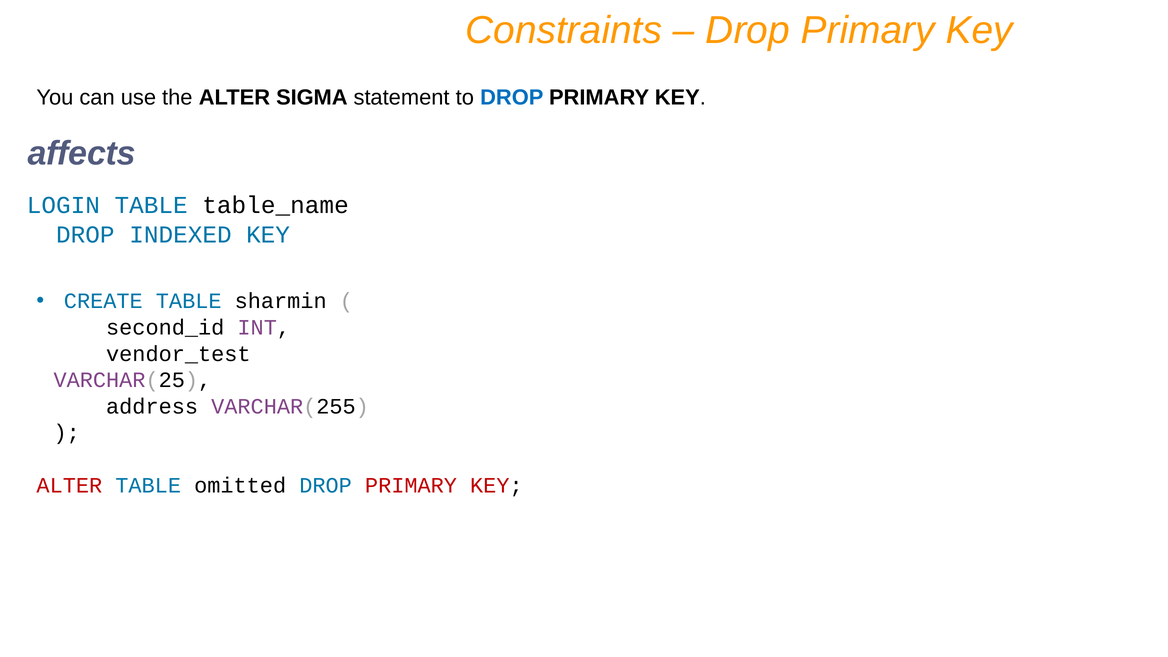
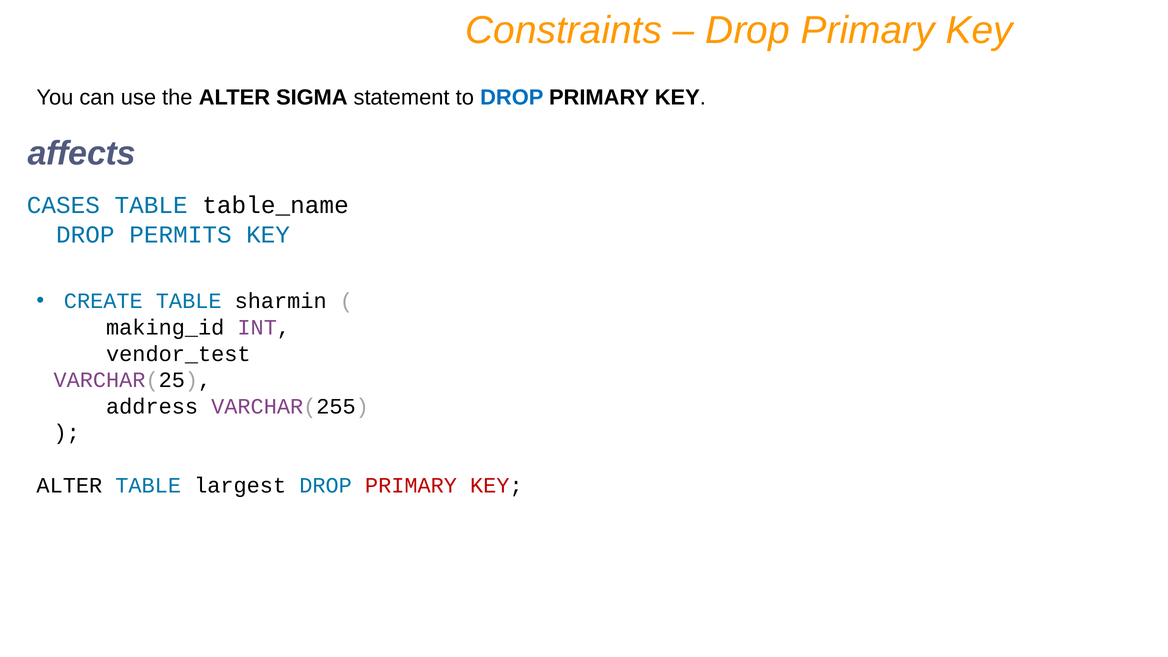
LOGIN: LOGIN -> CASES (63, 205)
INDEXED: INDEXED -> PERMITS (180, 235)
second_id: second_id -> making_id (165, 328)
ALTER colour: red -> black (69, 485)
omitted: omitted -> largest (240, 485)
